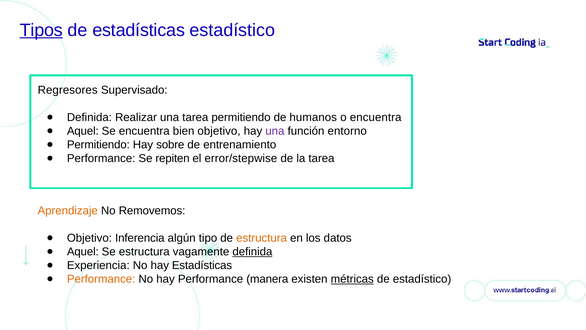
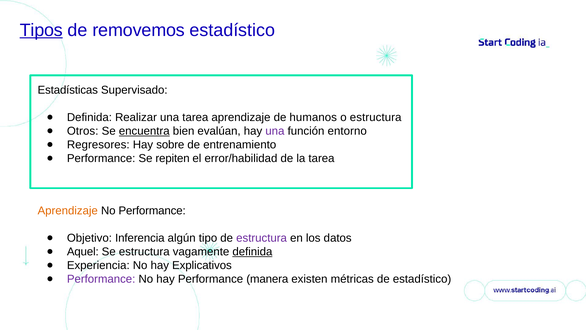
de estadísticas: estadísticas -> removemos (139, 30)
Regresores: Regresores -> Estadísticas (68, 90)
una tarea permitiendo: permitiendo -> aprendizaje (241, 117)
o encuentra: encuentra -> estructura (376, 117)
Aquel: Aquel -> Otros (83, 131)
encuentra underline: none -> present (144, 131)
bien objetivo: objetivo -> evalúan (219, 131)
Permitiendo: Permitiendo -> Regresores (98, 145)
error/stepwise: error/stepwise -> error/habilidad (241, 158)
No Removemos: Removemos -> Performance (152, 210)
estructura colour: orange -> purple (262, 238)
hay Estadísticas: Estadísticas -> Explicativos (202, 265)
Performance colour: orange -> purple (101, 279)
métricas underline: present -> none (352, 279)
